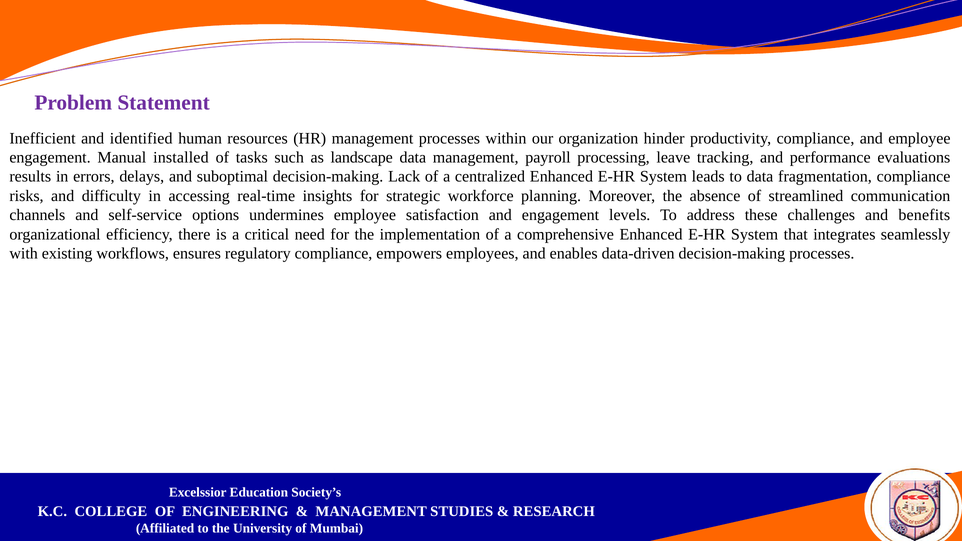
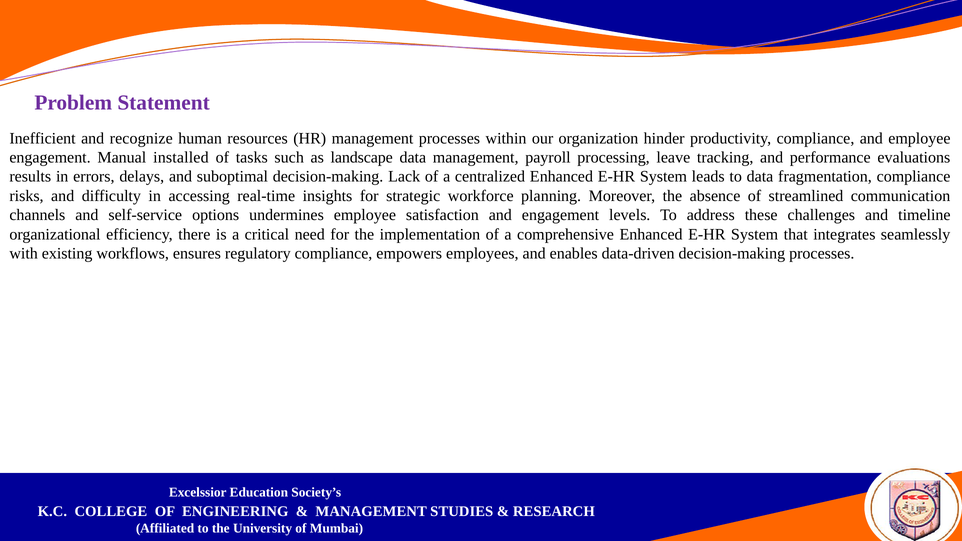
identified: identified -> recognize (141, 138)
benefits: benefits -> timeline (924, 215)
